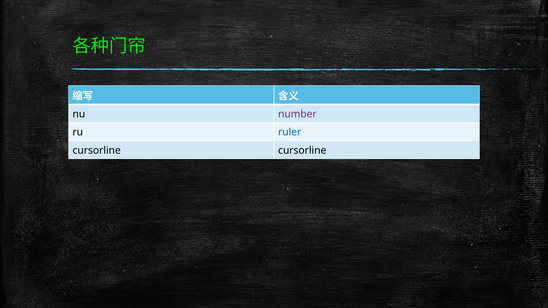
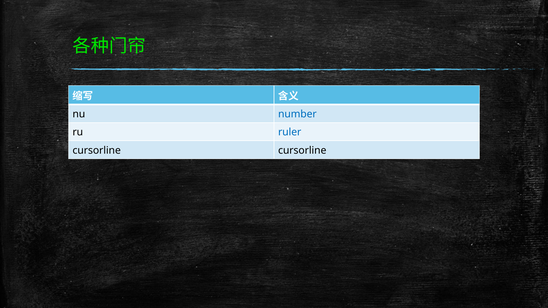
number colour: purple -> blue (297, 114)
